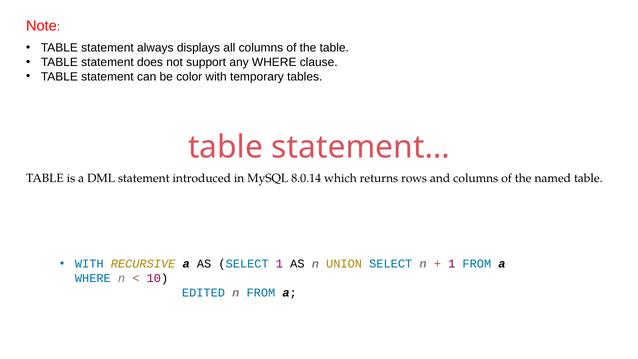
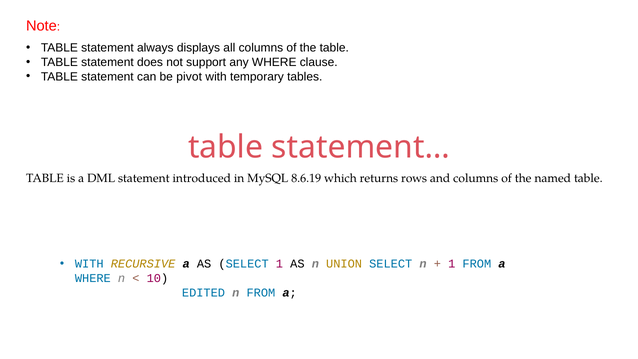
color: color -> pivot (189, 77)
8.0.14: 8.0.14 -> 8.6.19 (306, 178)
